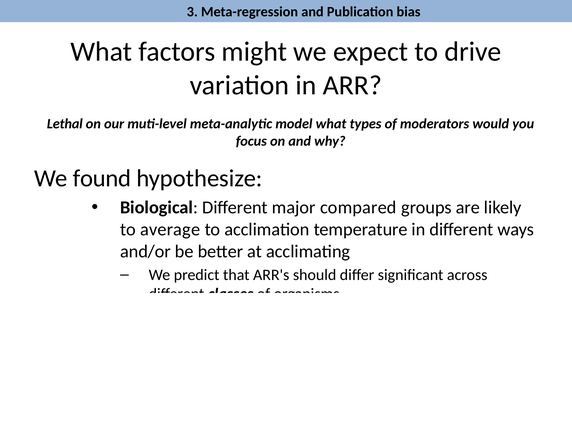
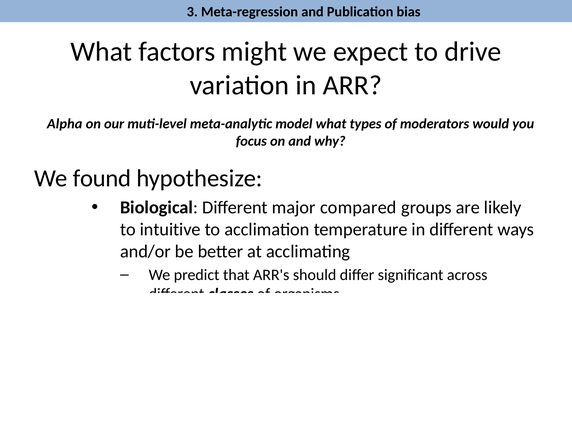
Lethal: Lethal -> Alpha (65, 124)
average: average -> intuitive (170, 229)
